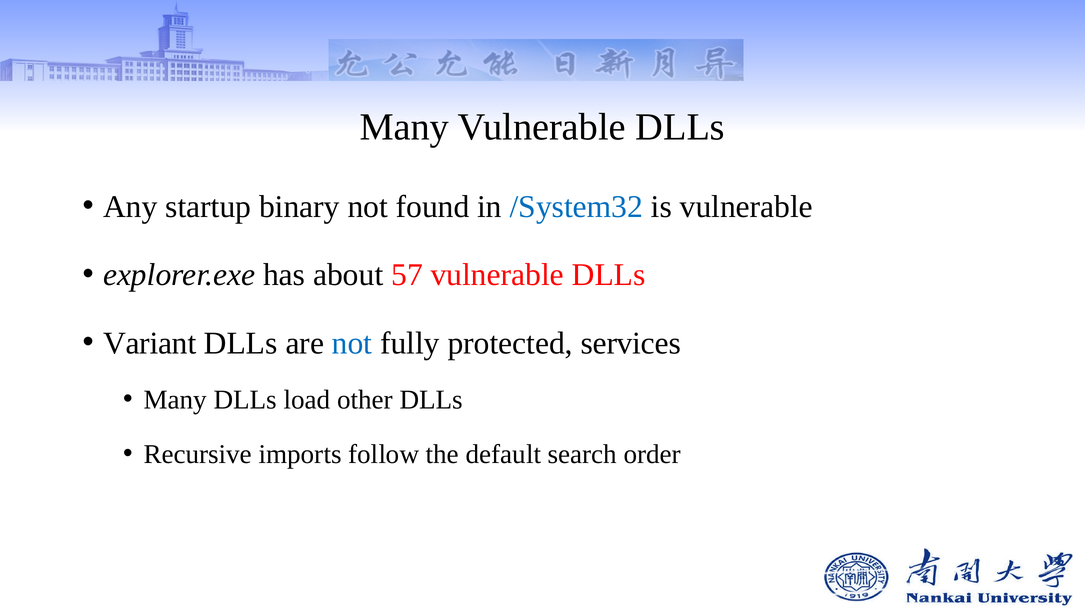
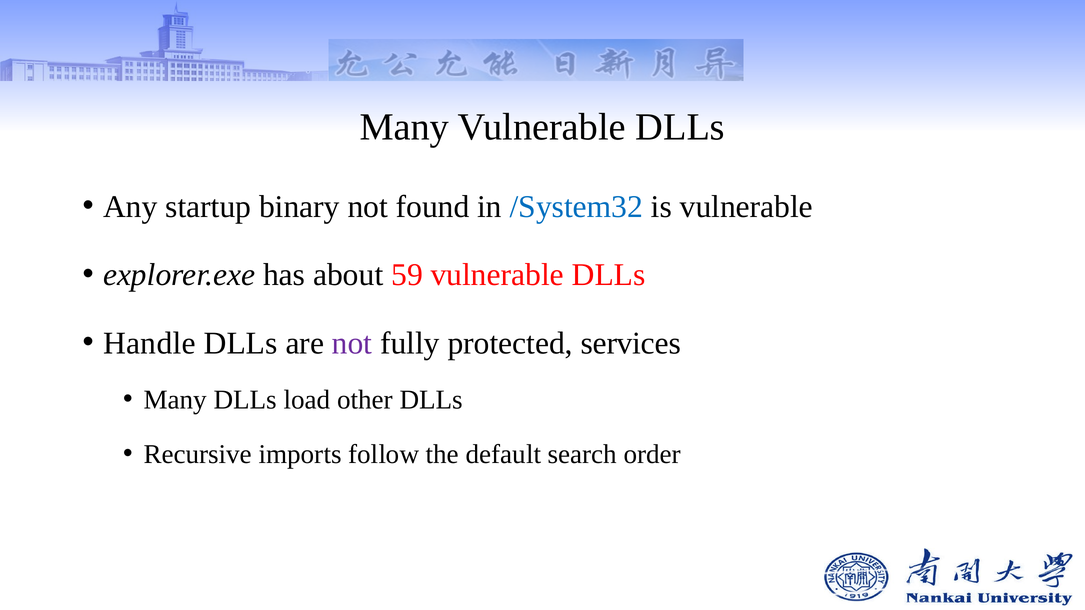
57: 57 -> 59 (407, 275)
Variant: Variant -> Handle (149, 343)
not colour: blue -> purple (352, 343)
